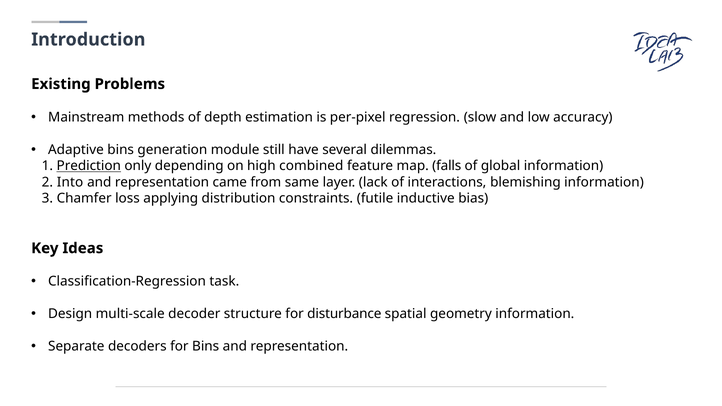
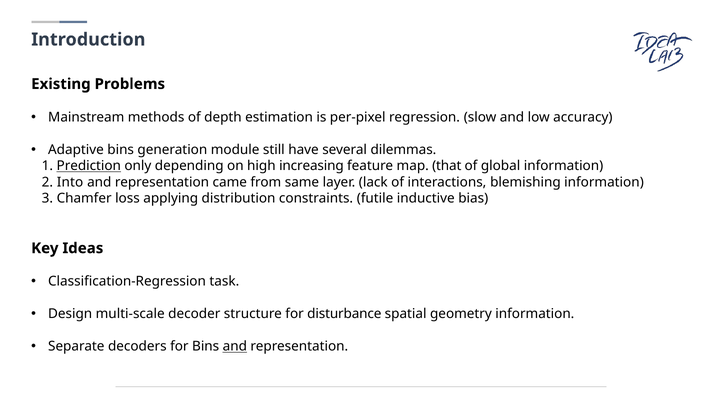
combined: combined -> increasing (311, 166)
falls: falls -> that (447, 166)
and underline: none -> present (235, 347)
